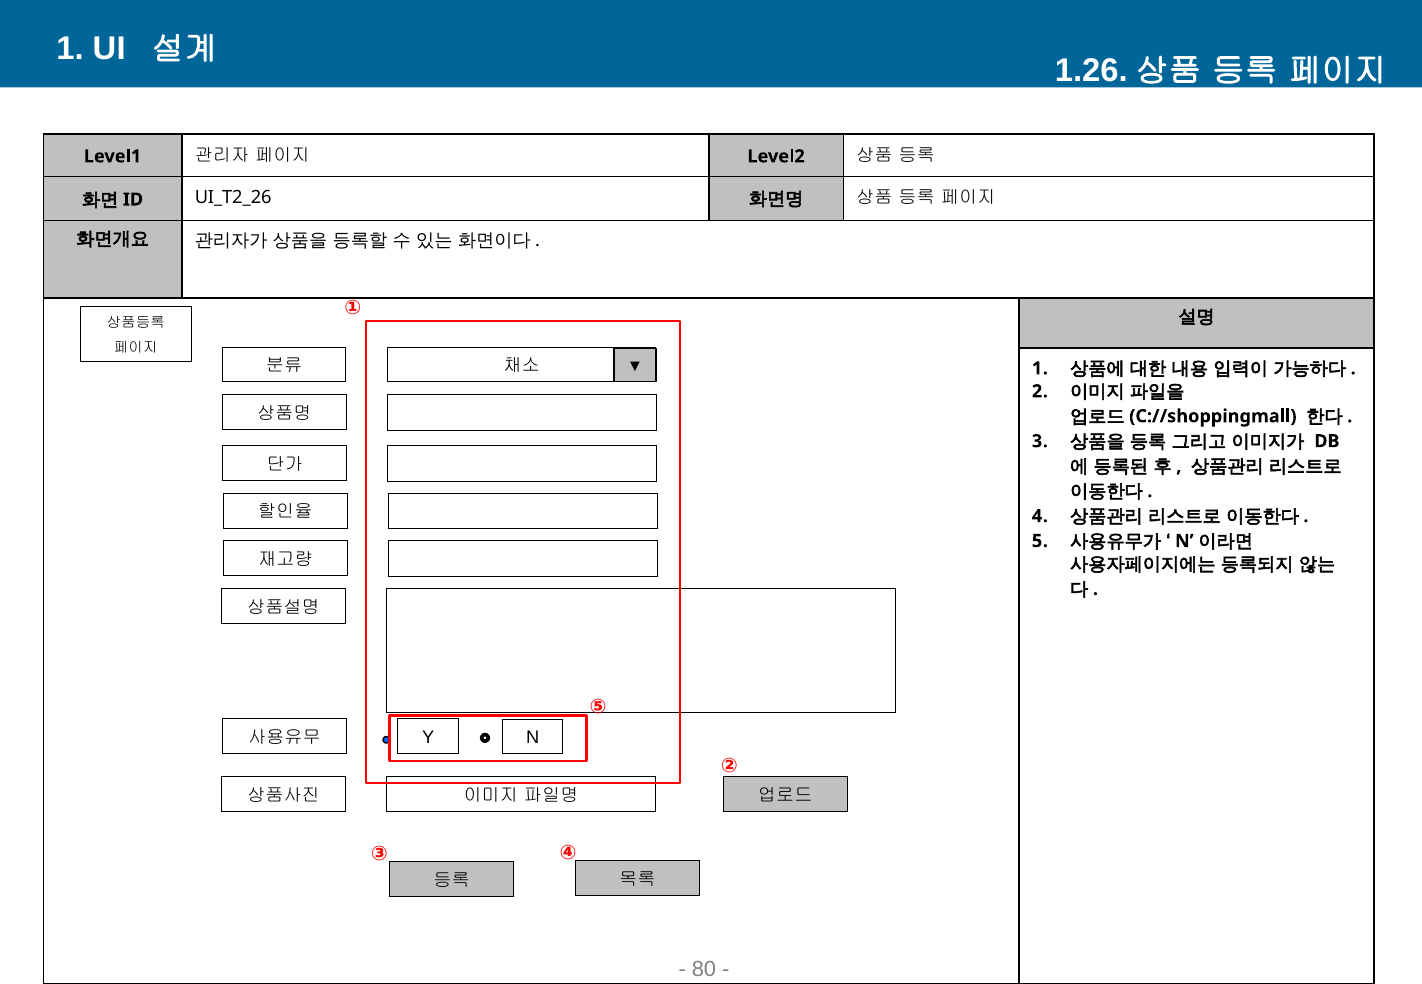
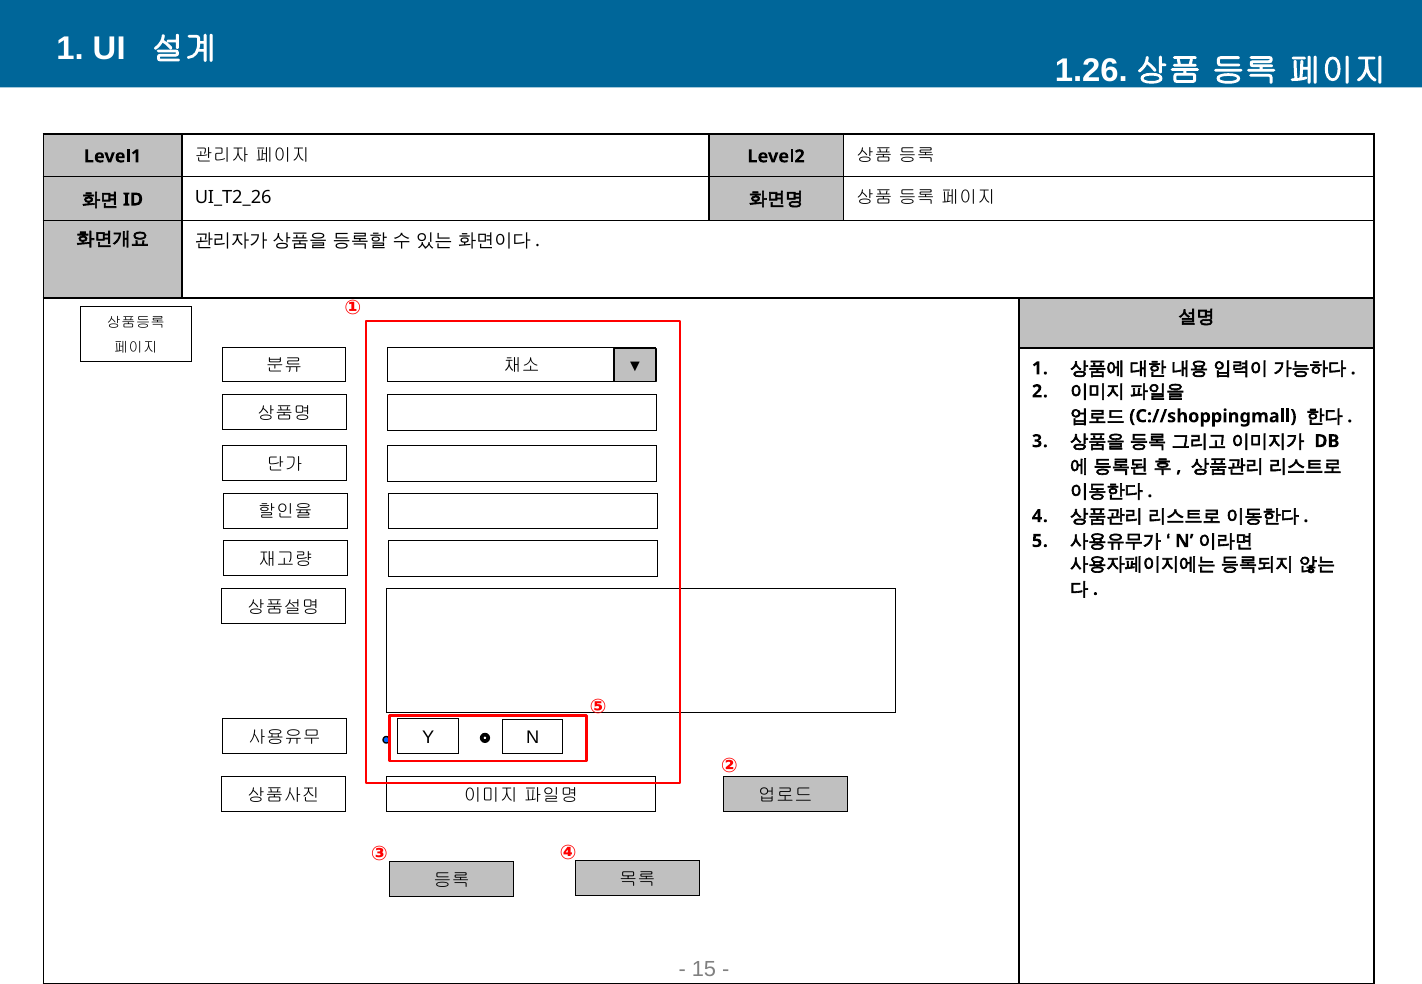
80: 80 -> 15 (704, 970)
